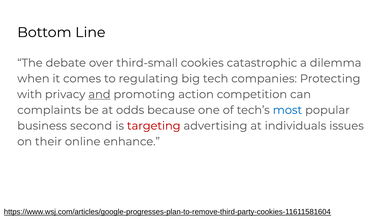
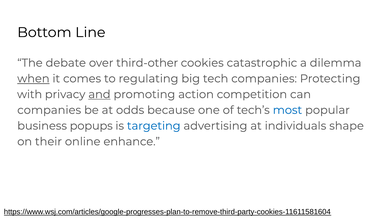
third-small: third-small -> third-other (147, 63)
when underline: none -> present (33, 79)
complaints: complaints -> companies (49, 110)
second: second -> popups (91, 126)
targeting colour: red -> blue (154, 126)
issues: issues -> shape (347, 126)
